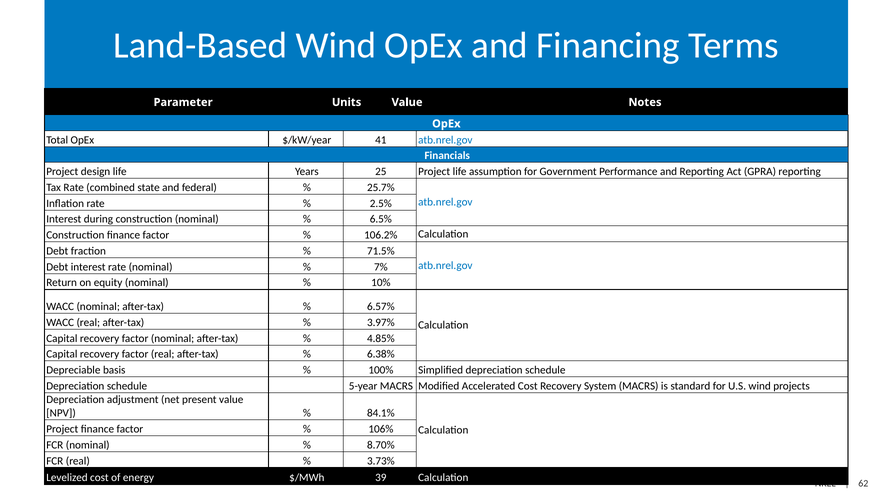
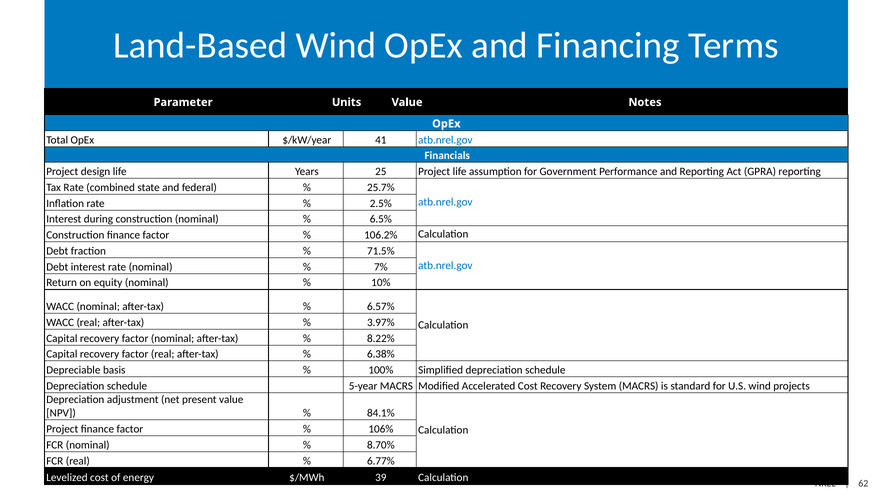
4.85%: 4.85% -> 8.22% (381, 338)
3.73%: 3.73% -> 6.77% (381, 461)
